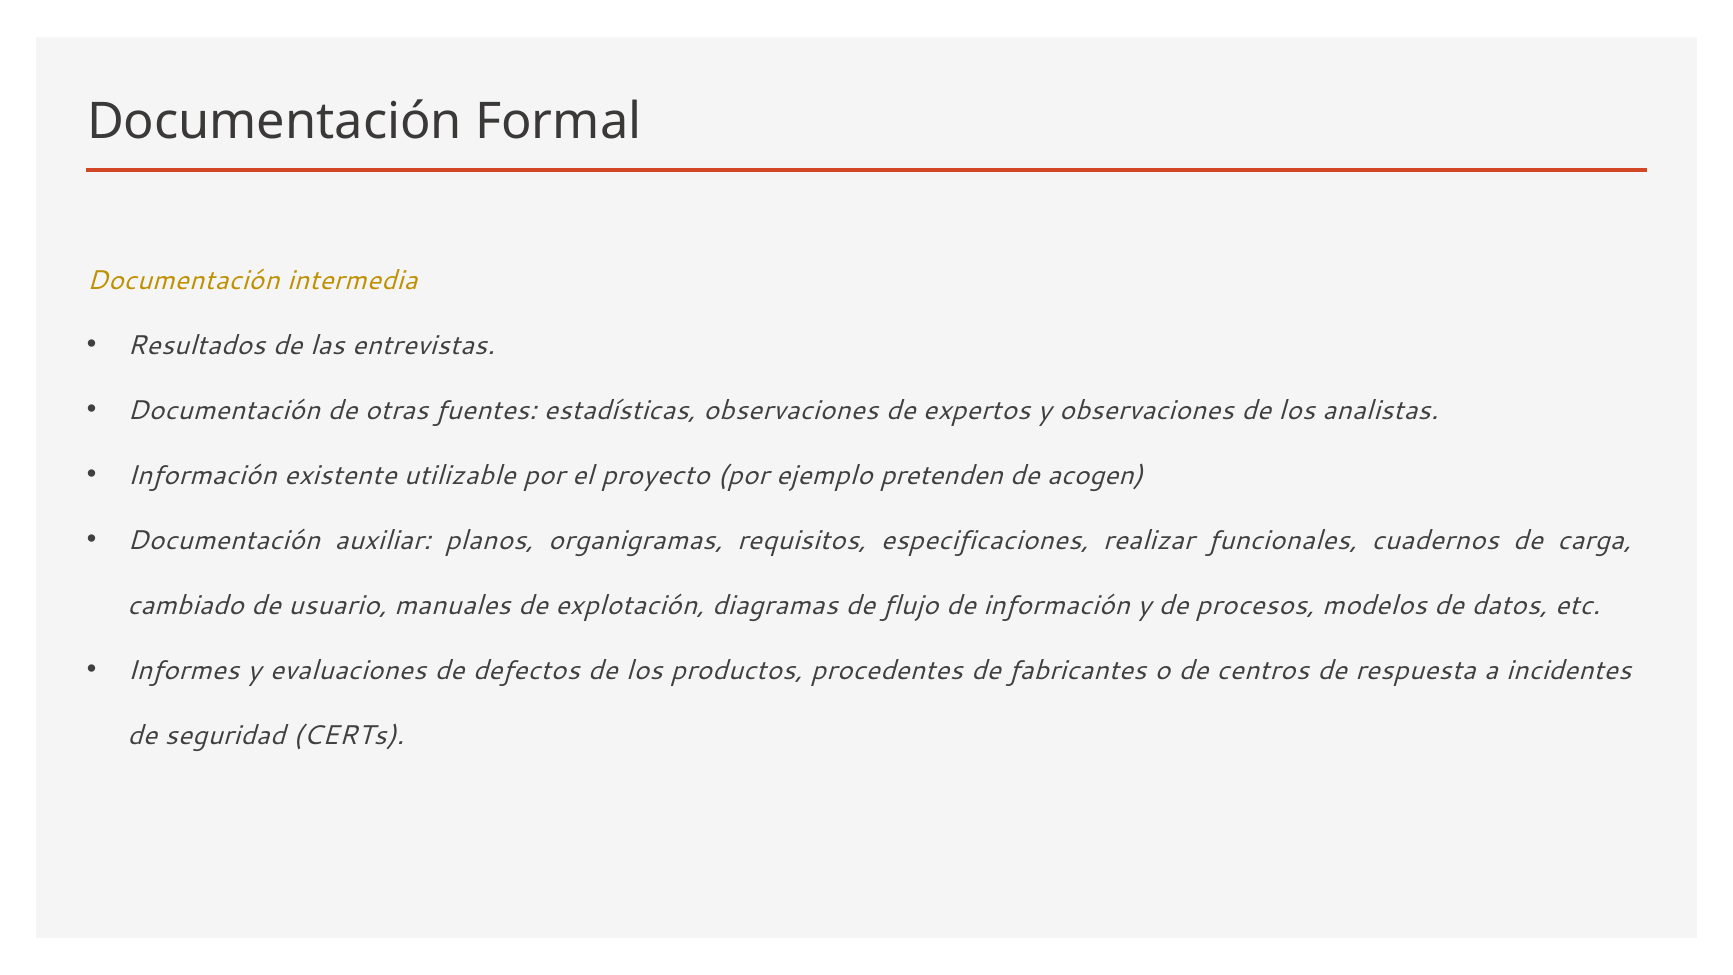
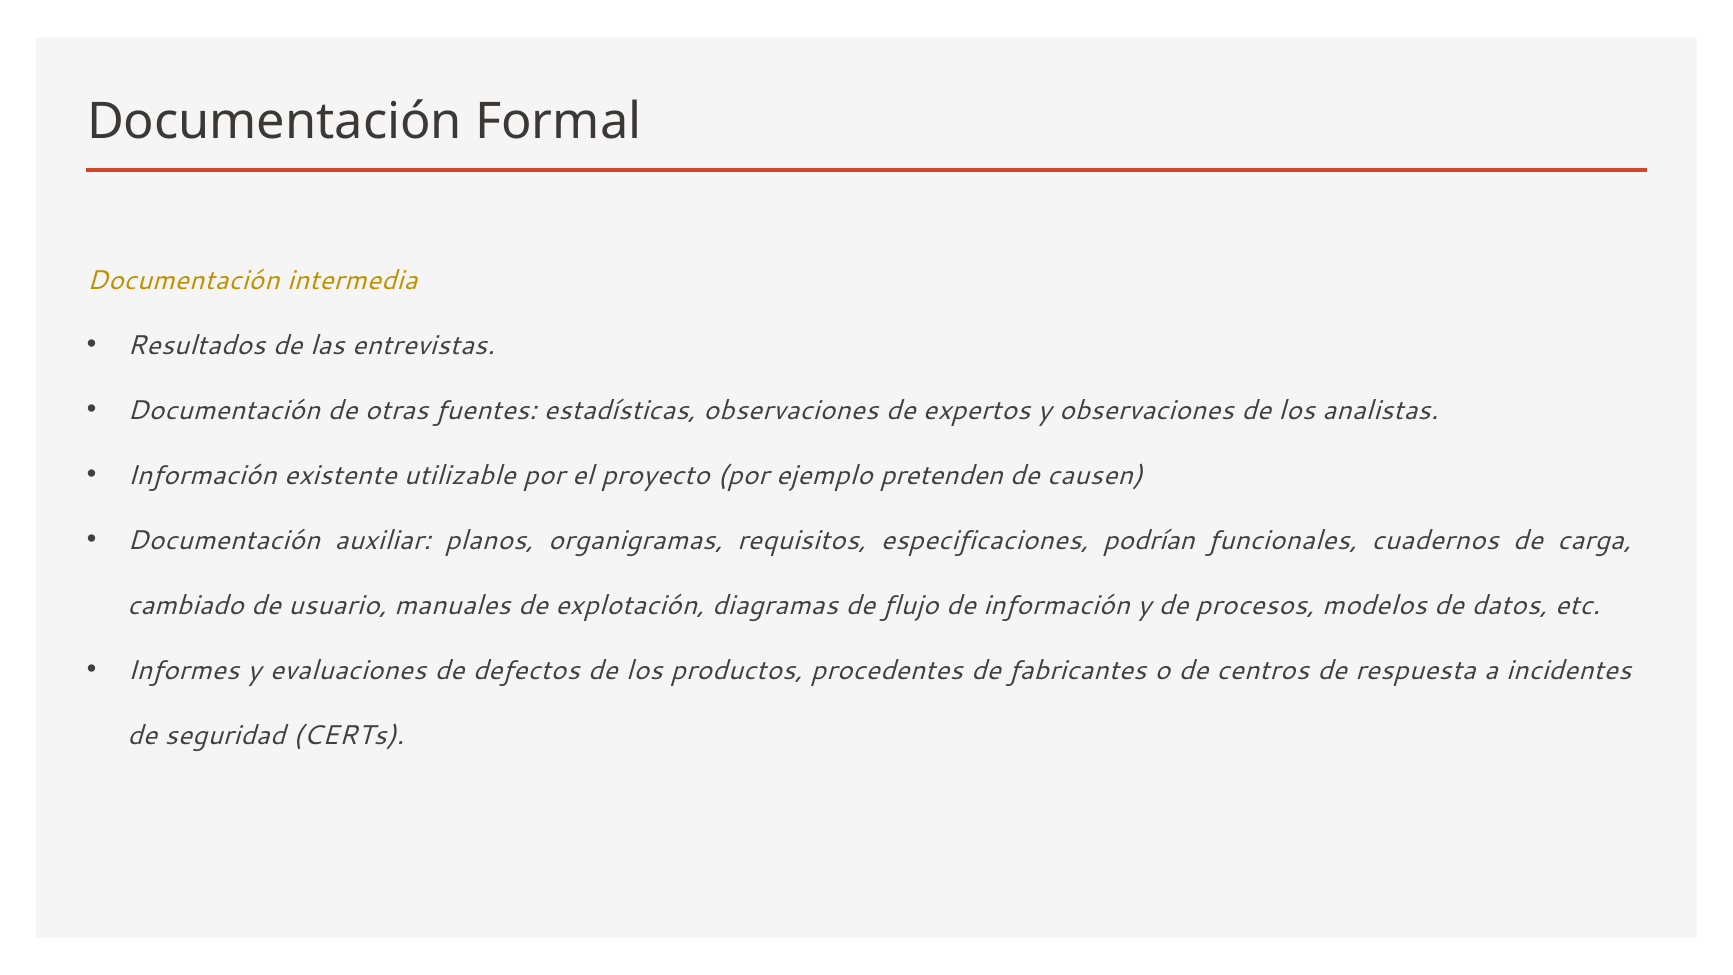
acogen: acogen -> causen (1095, 476)
realizar: realizar -> podrían (1149, 541)
